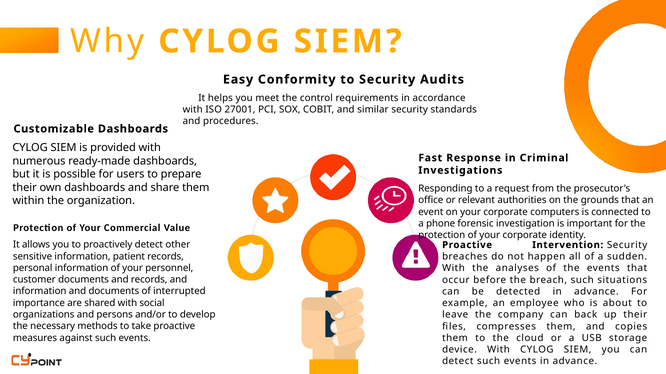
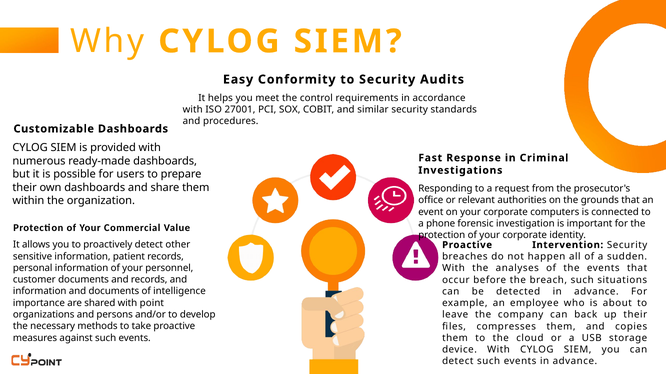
interrupted: interrupted -> intelligence (179, 292)
social: social -> point (152, 303)
